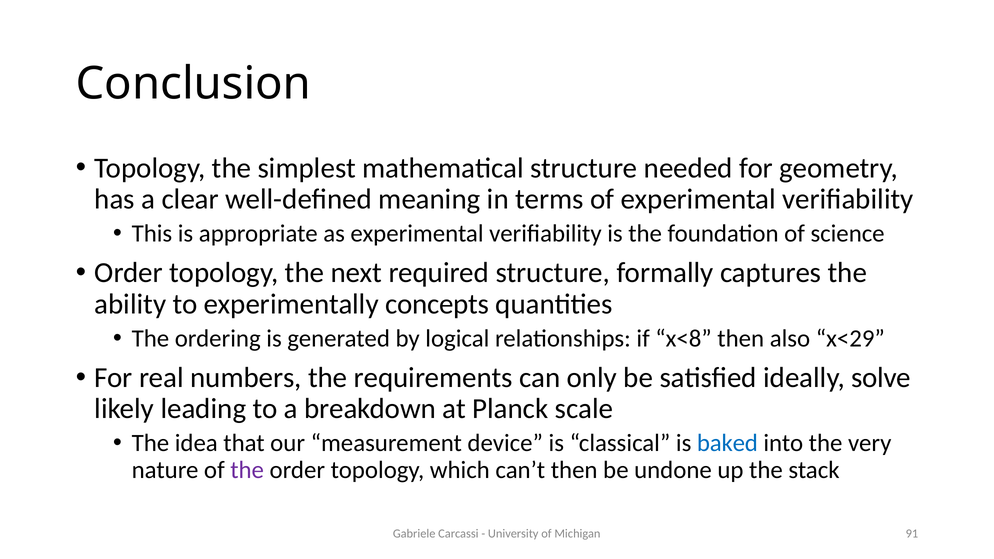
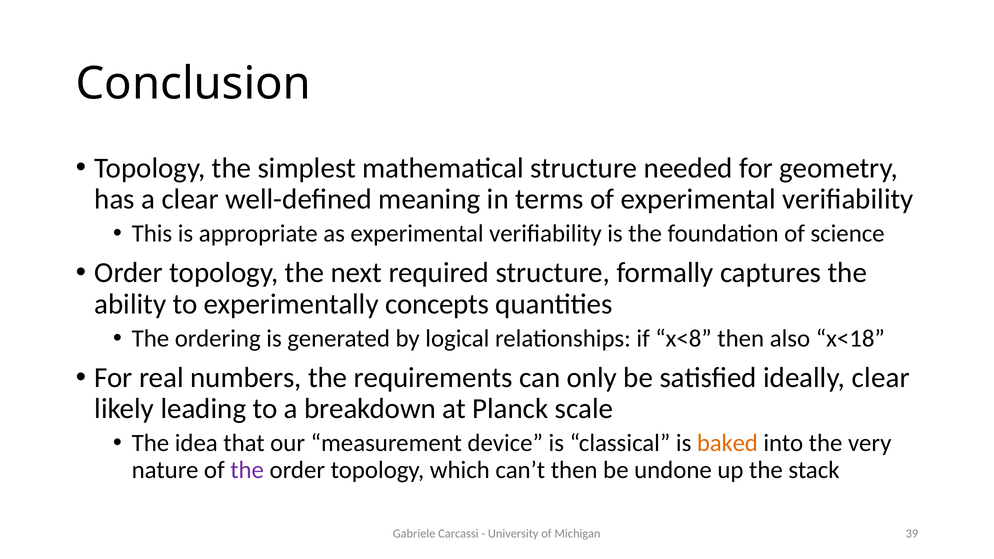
x<29: x<29 -> x<18 (850, 338)
ideally solve: solve -> clear (881, 378)
baked colour: blue -> orange (727, 443)
91: 91 -> 39 (912, 534)
